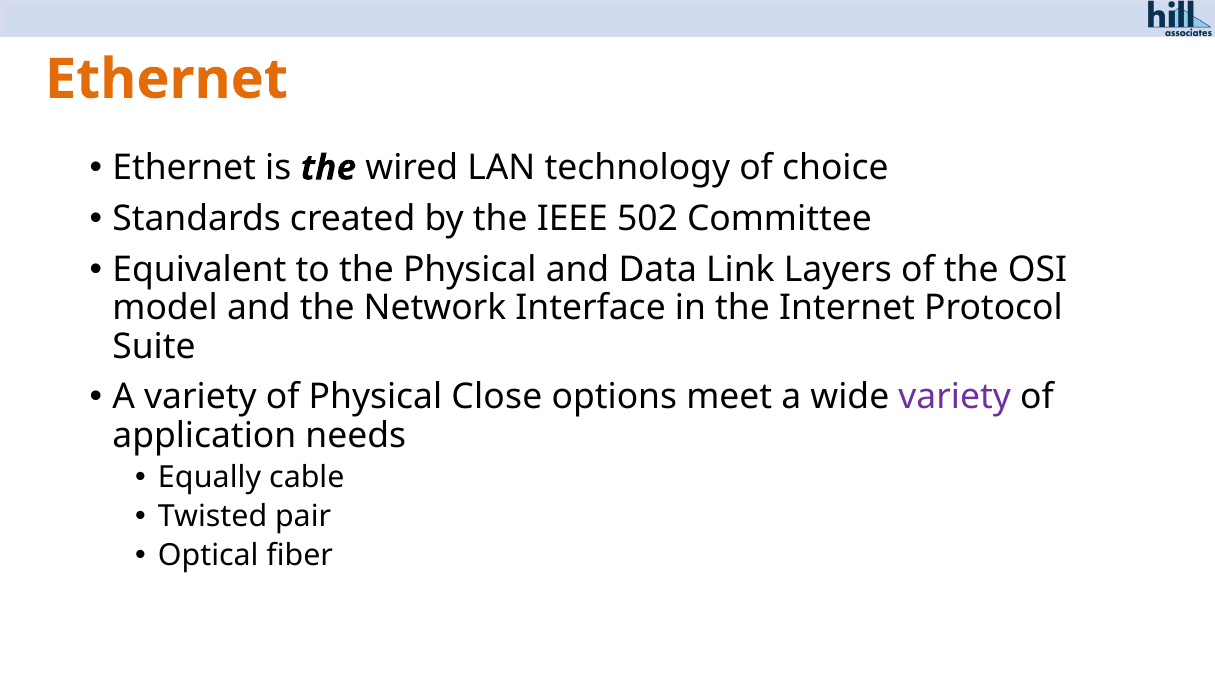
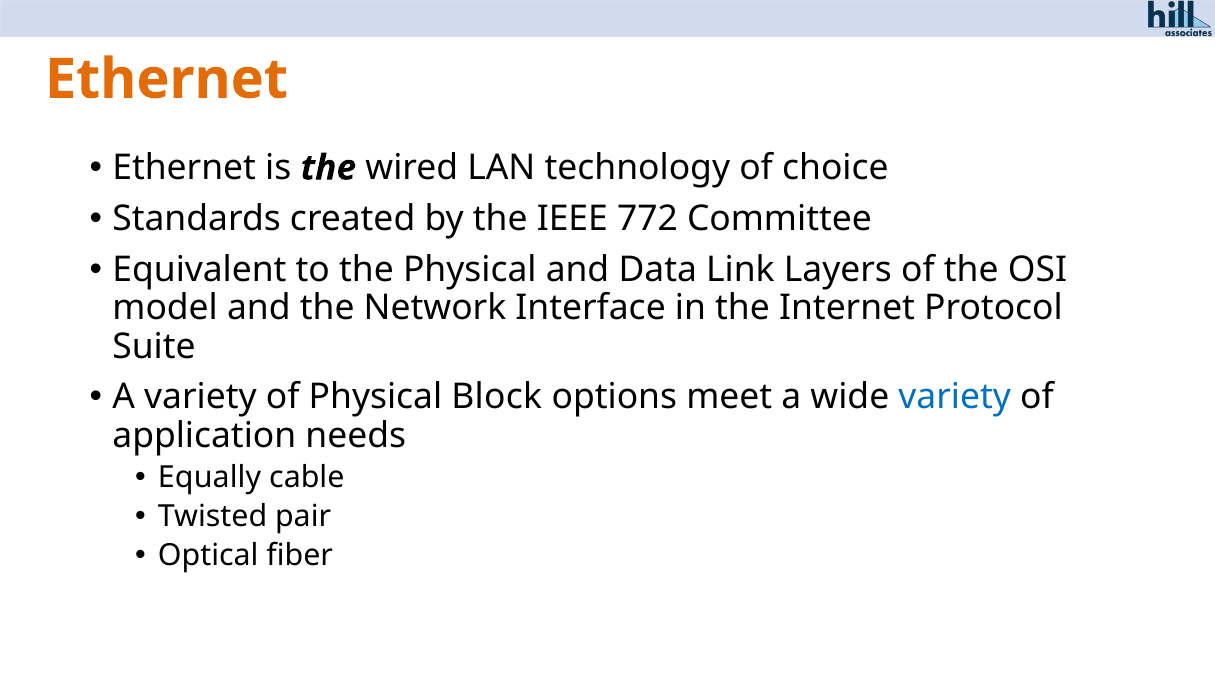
502: 502 -> 772 (647, 219)
Close: Close -> Block (497, 397)
variety colour: purple -> blue (955, 397)
